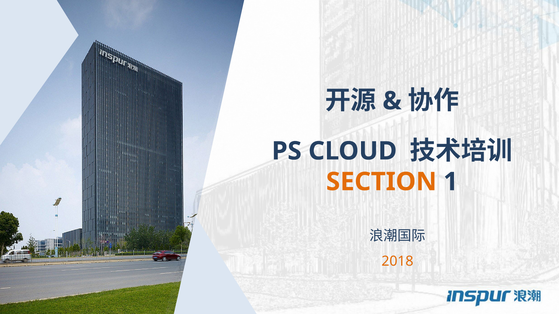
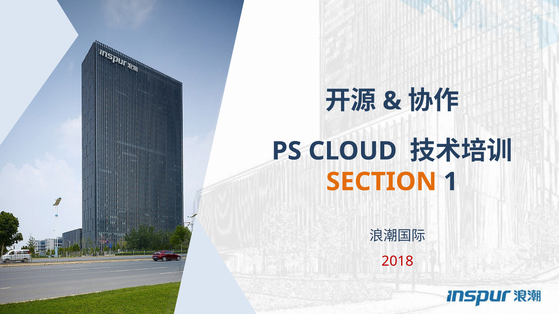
2018 colour: orange -> red (397, 261)
